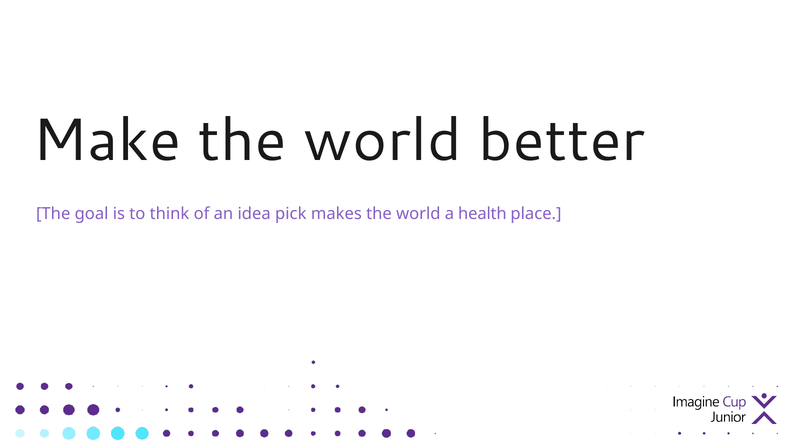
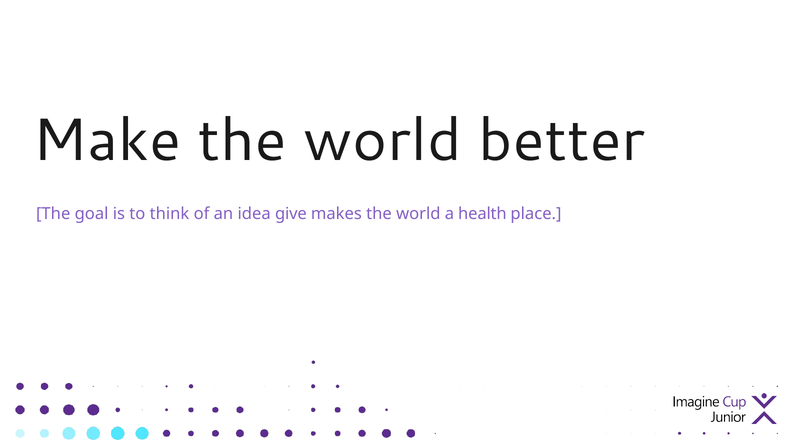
pick: pick -> give (291, 214)
